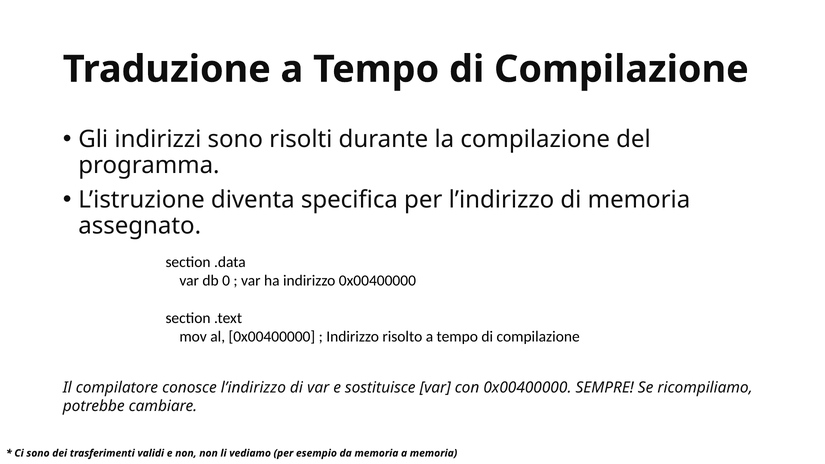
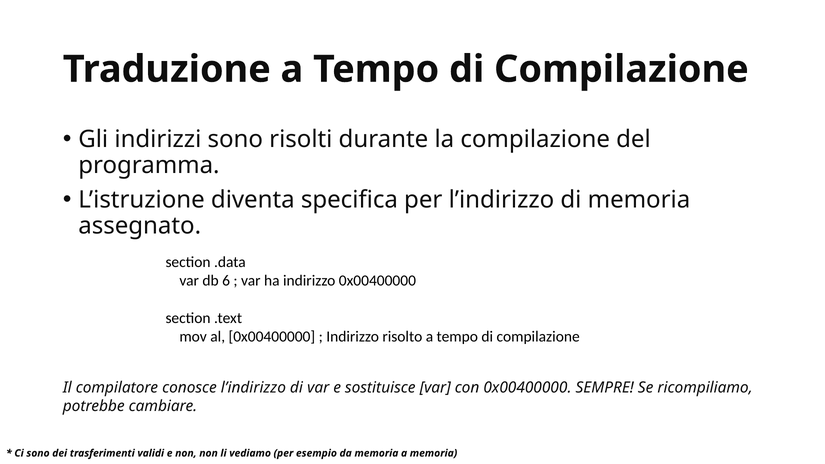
0: 0 -> 6 (226, 281)
